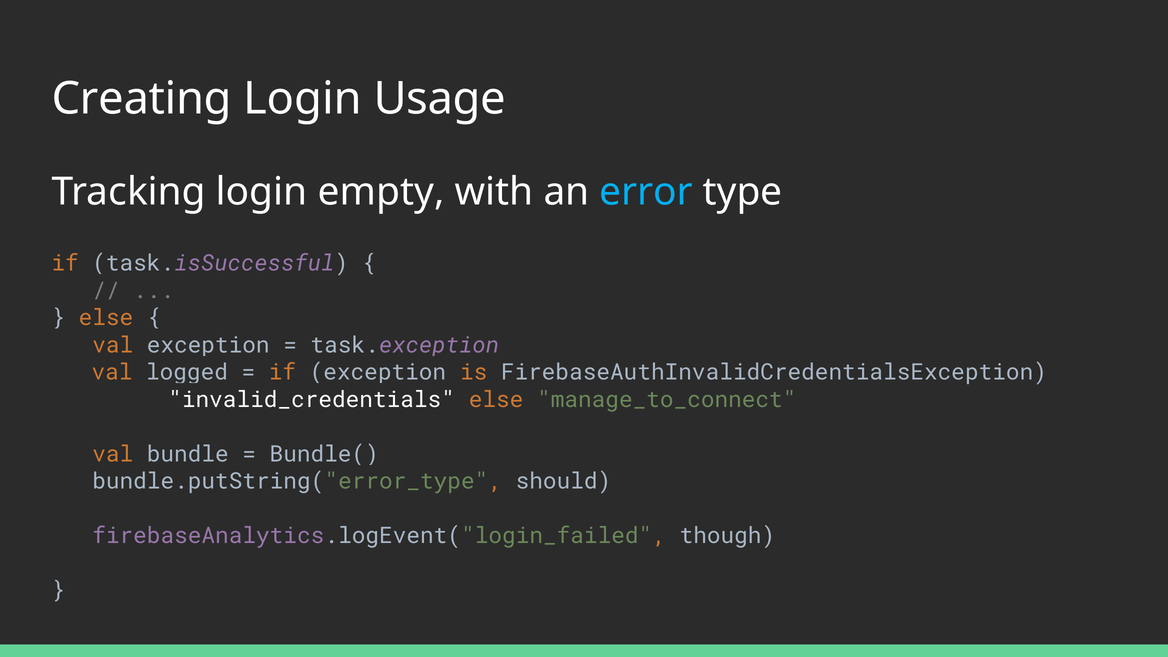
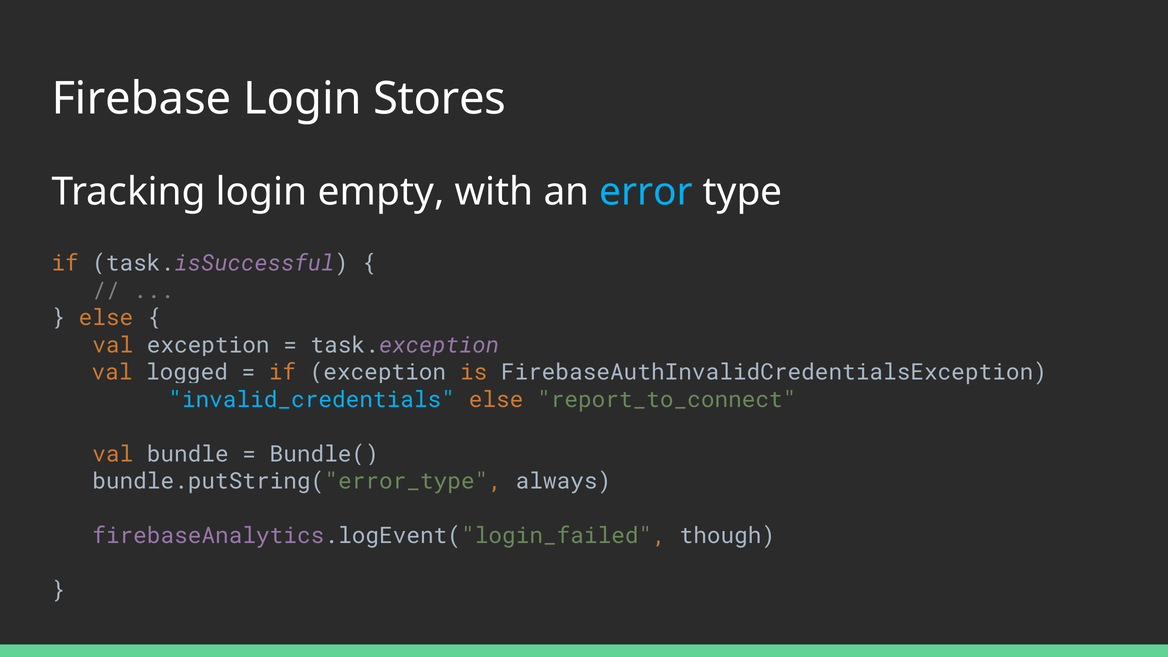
Creating: Creating -> Firebase (141, 99)
Usage: Usage -> Stores (440, 99)
invalid_credentials colour: white -> light blue (312, 400)
manage_to_connect: manage_to_connect -> report_to_connect (667, 400)
should: should -> always (563, 481)
